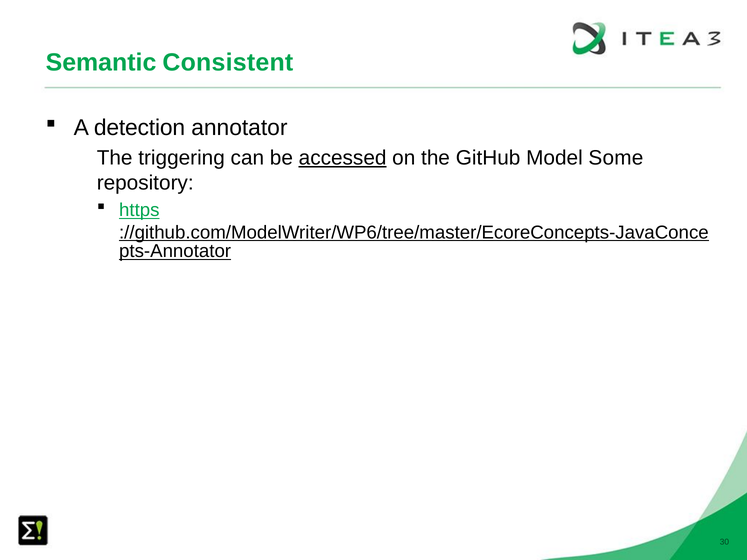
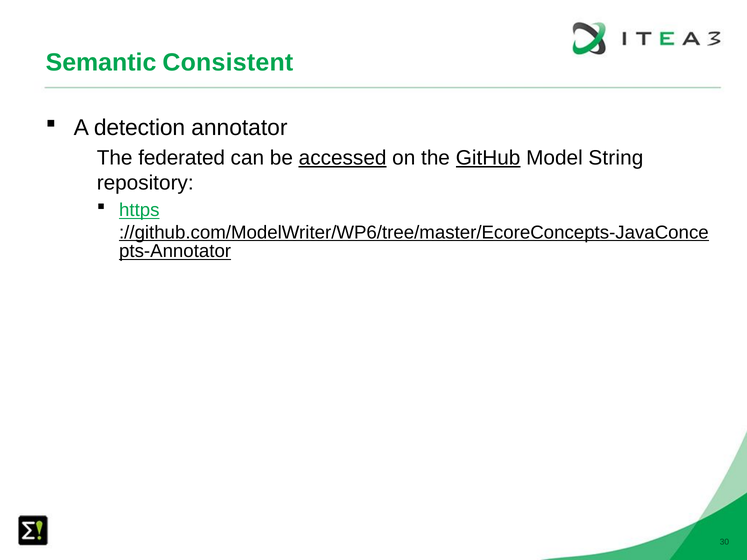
triggering: triggering -> federated (182, 158)
GitHub underline: none -> present (488, 158)
Some: Some -> String (616, 158)
